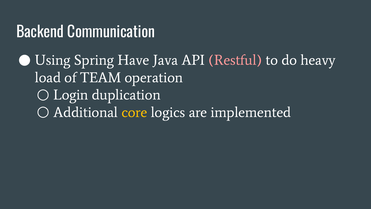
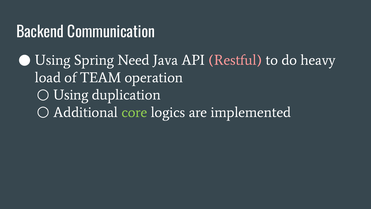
Have: Have -> Need (134, 60)
Login: Login -> Using (71, 95)
core colour: yellow -> light green (134, 112)
